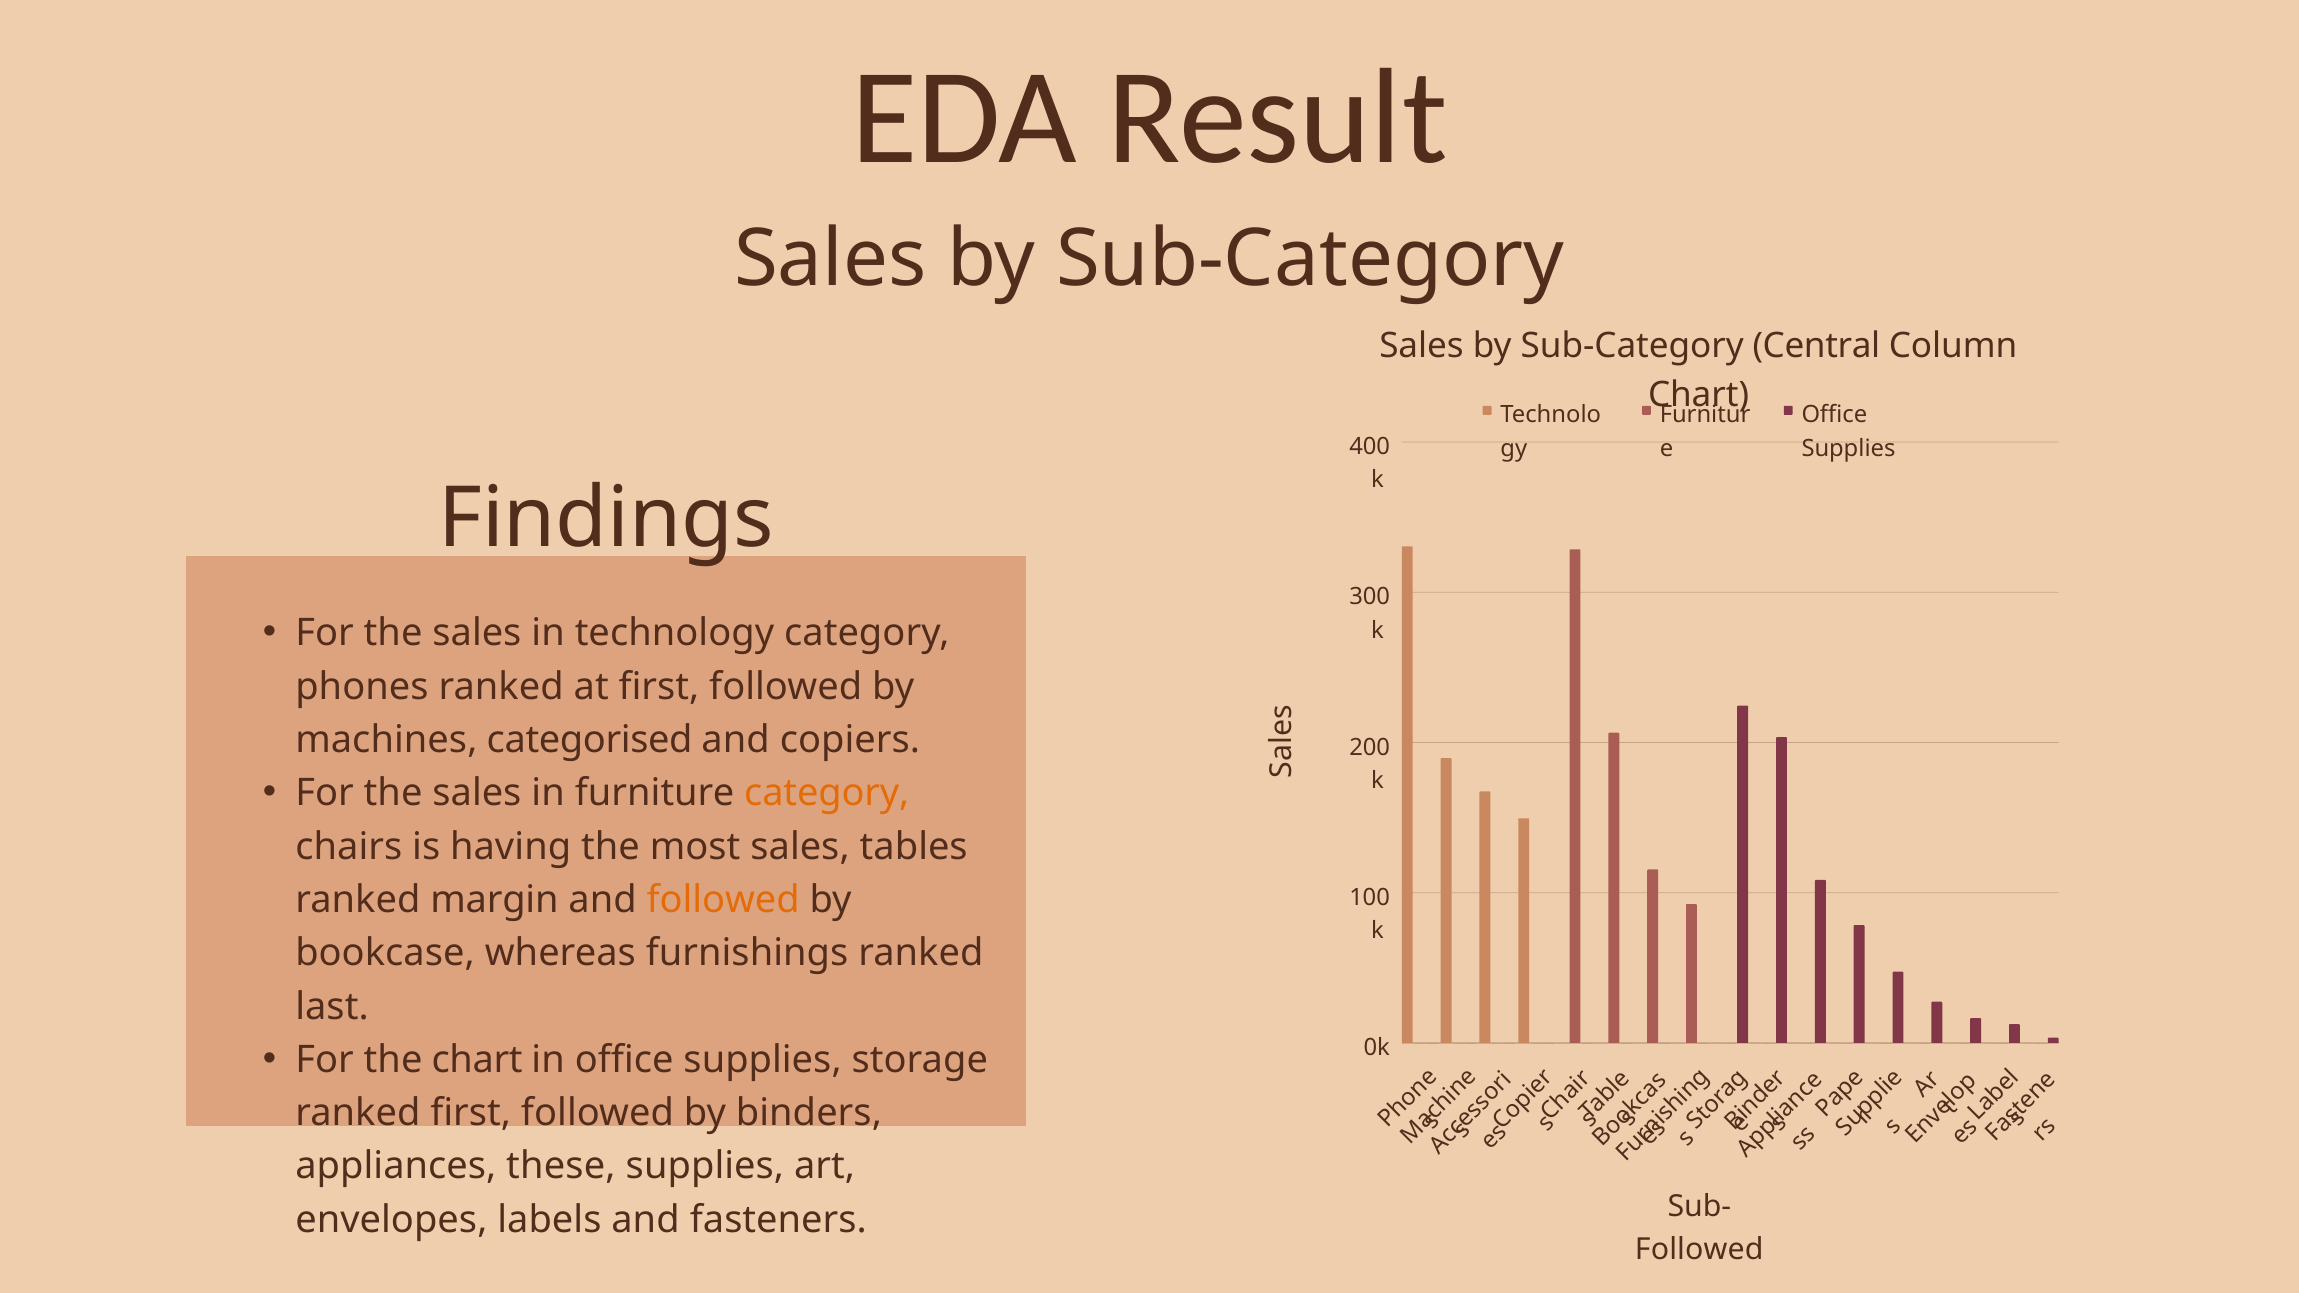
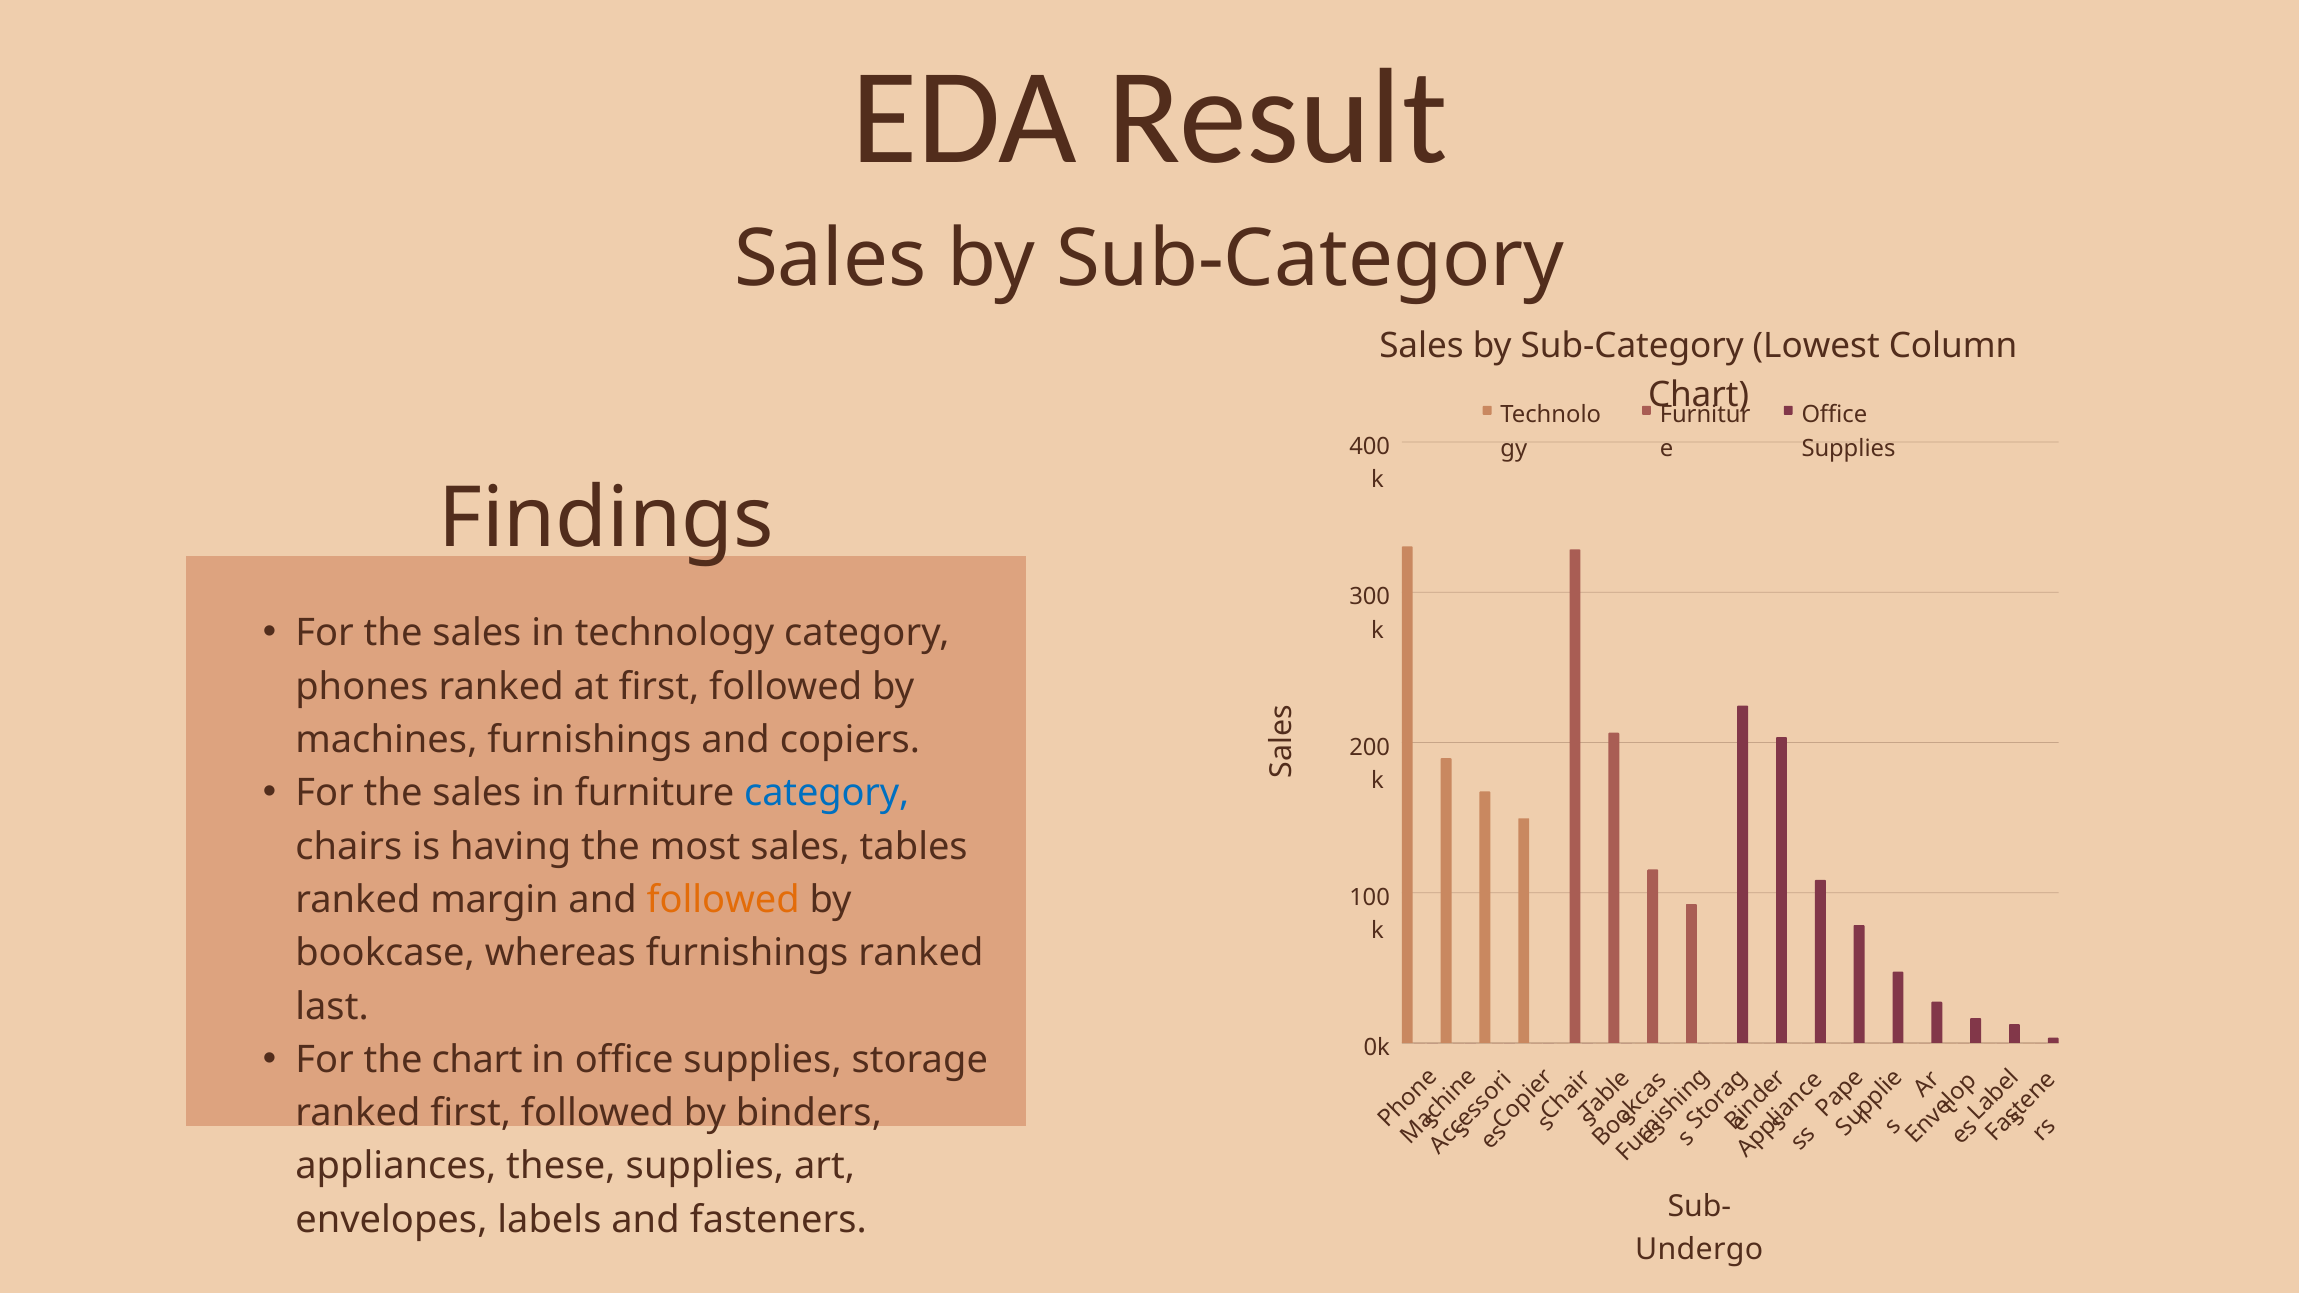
Central: Central -> Lowest (1816, 346)
machines categorised: categorised -> furnishings (589, 740)
category colour: orange -> blue (827, 793)
Followed: Followed -> Undergo (1699, 1249)
